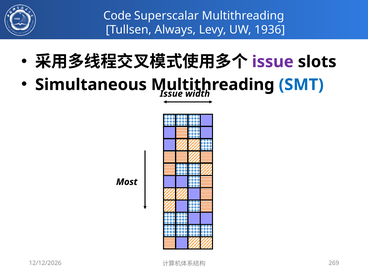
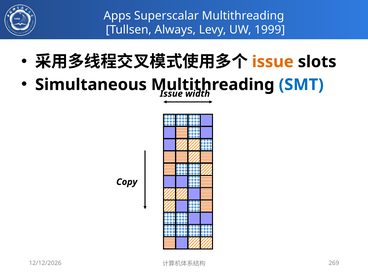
Code: Code -> Apps (117, 16)
1936: 1936 -> 1999 (270, 30)
issue colour: purple -> orange (273, 62)
Most: Most -> Copy (127, 182)
